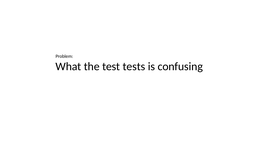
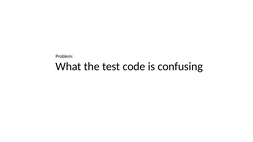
tests: tests -> code (134, 67)
